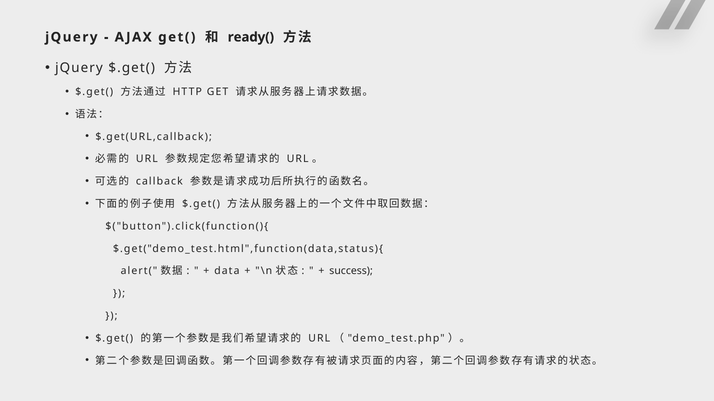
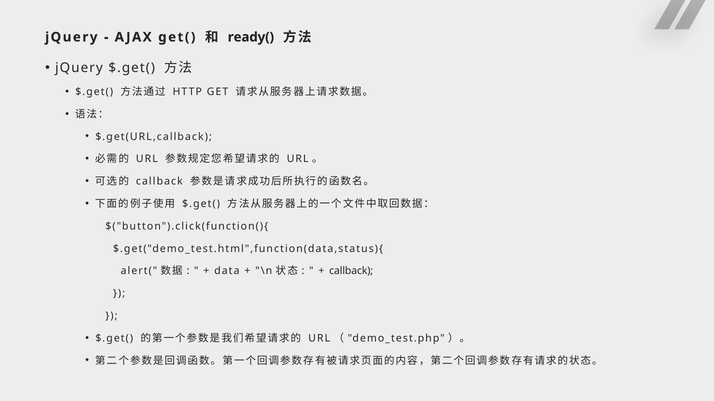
success: success -> callback (351, 271)
